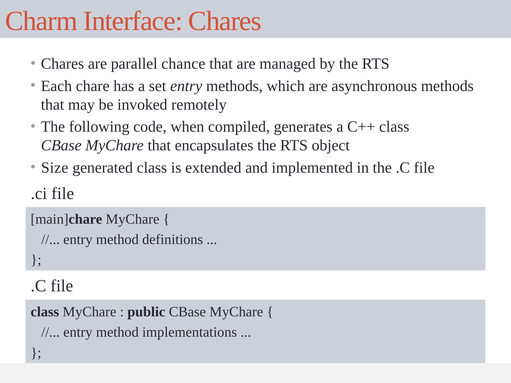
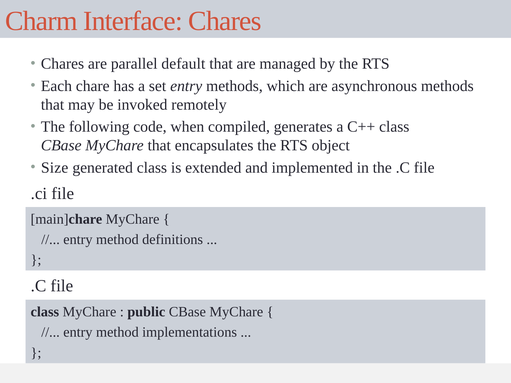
chance: chance -> default (183, 64)
